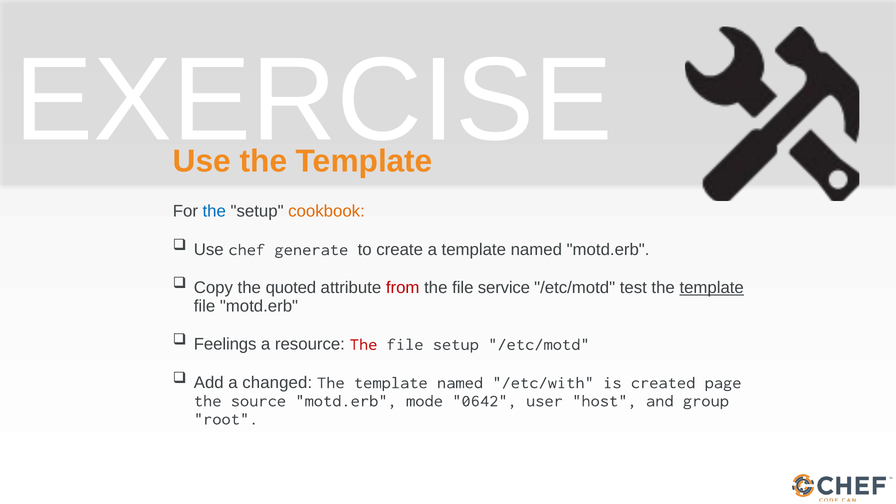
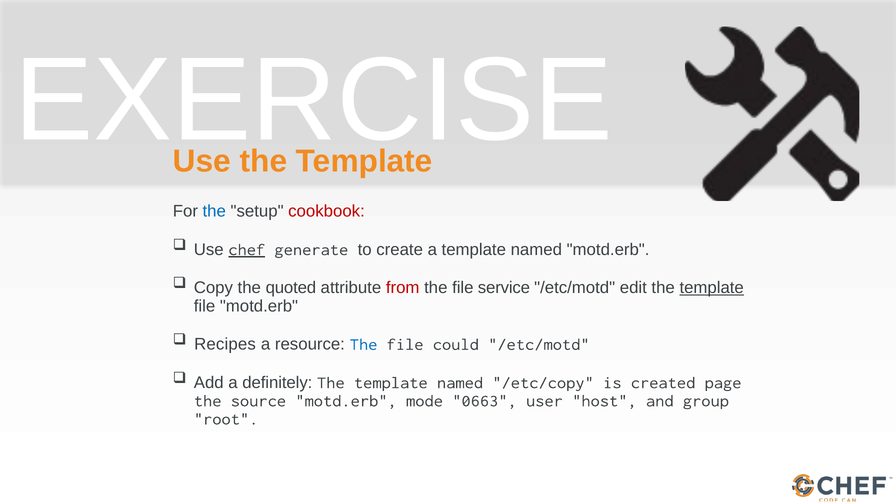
cookbook colour: orange -> red (326, 211)
chef underline: none -> present (247, 250)
test: test -> edit (633, 288)
Feelings: Feelings -> Recipes (225, 344)
The colour: red -> blue (364, 344)
file setup: setup -> could (456, 344)
changed: changed -> definitely (277, 383)
/etc/with: /etc/with -> /etc/copy (543, 383)
0642: 0642 -> 0663 (485, 401)
